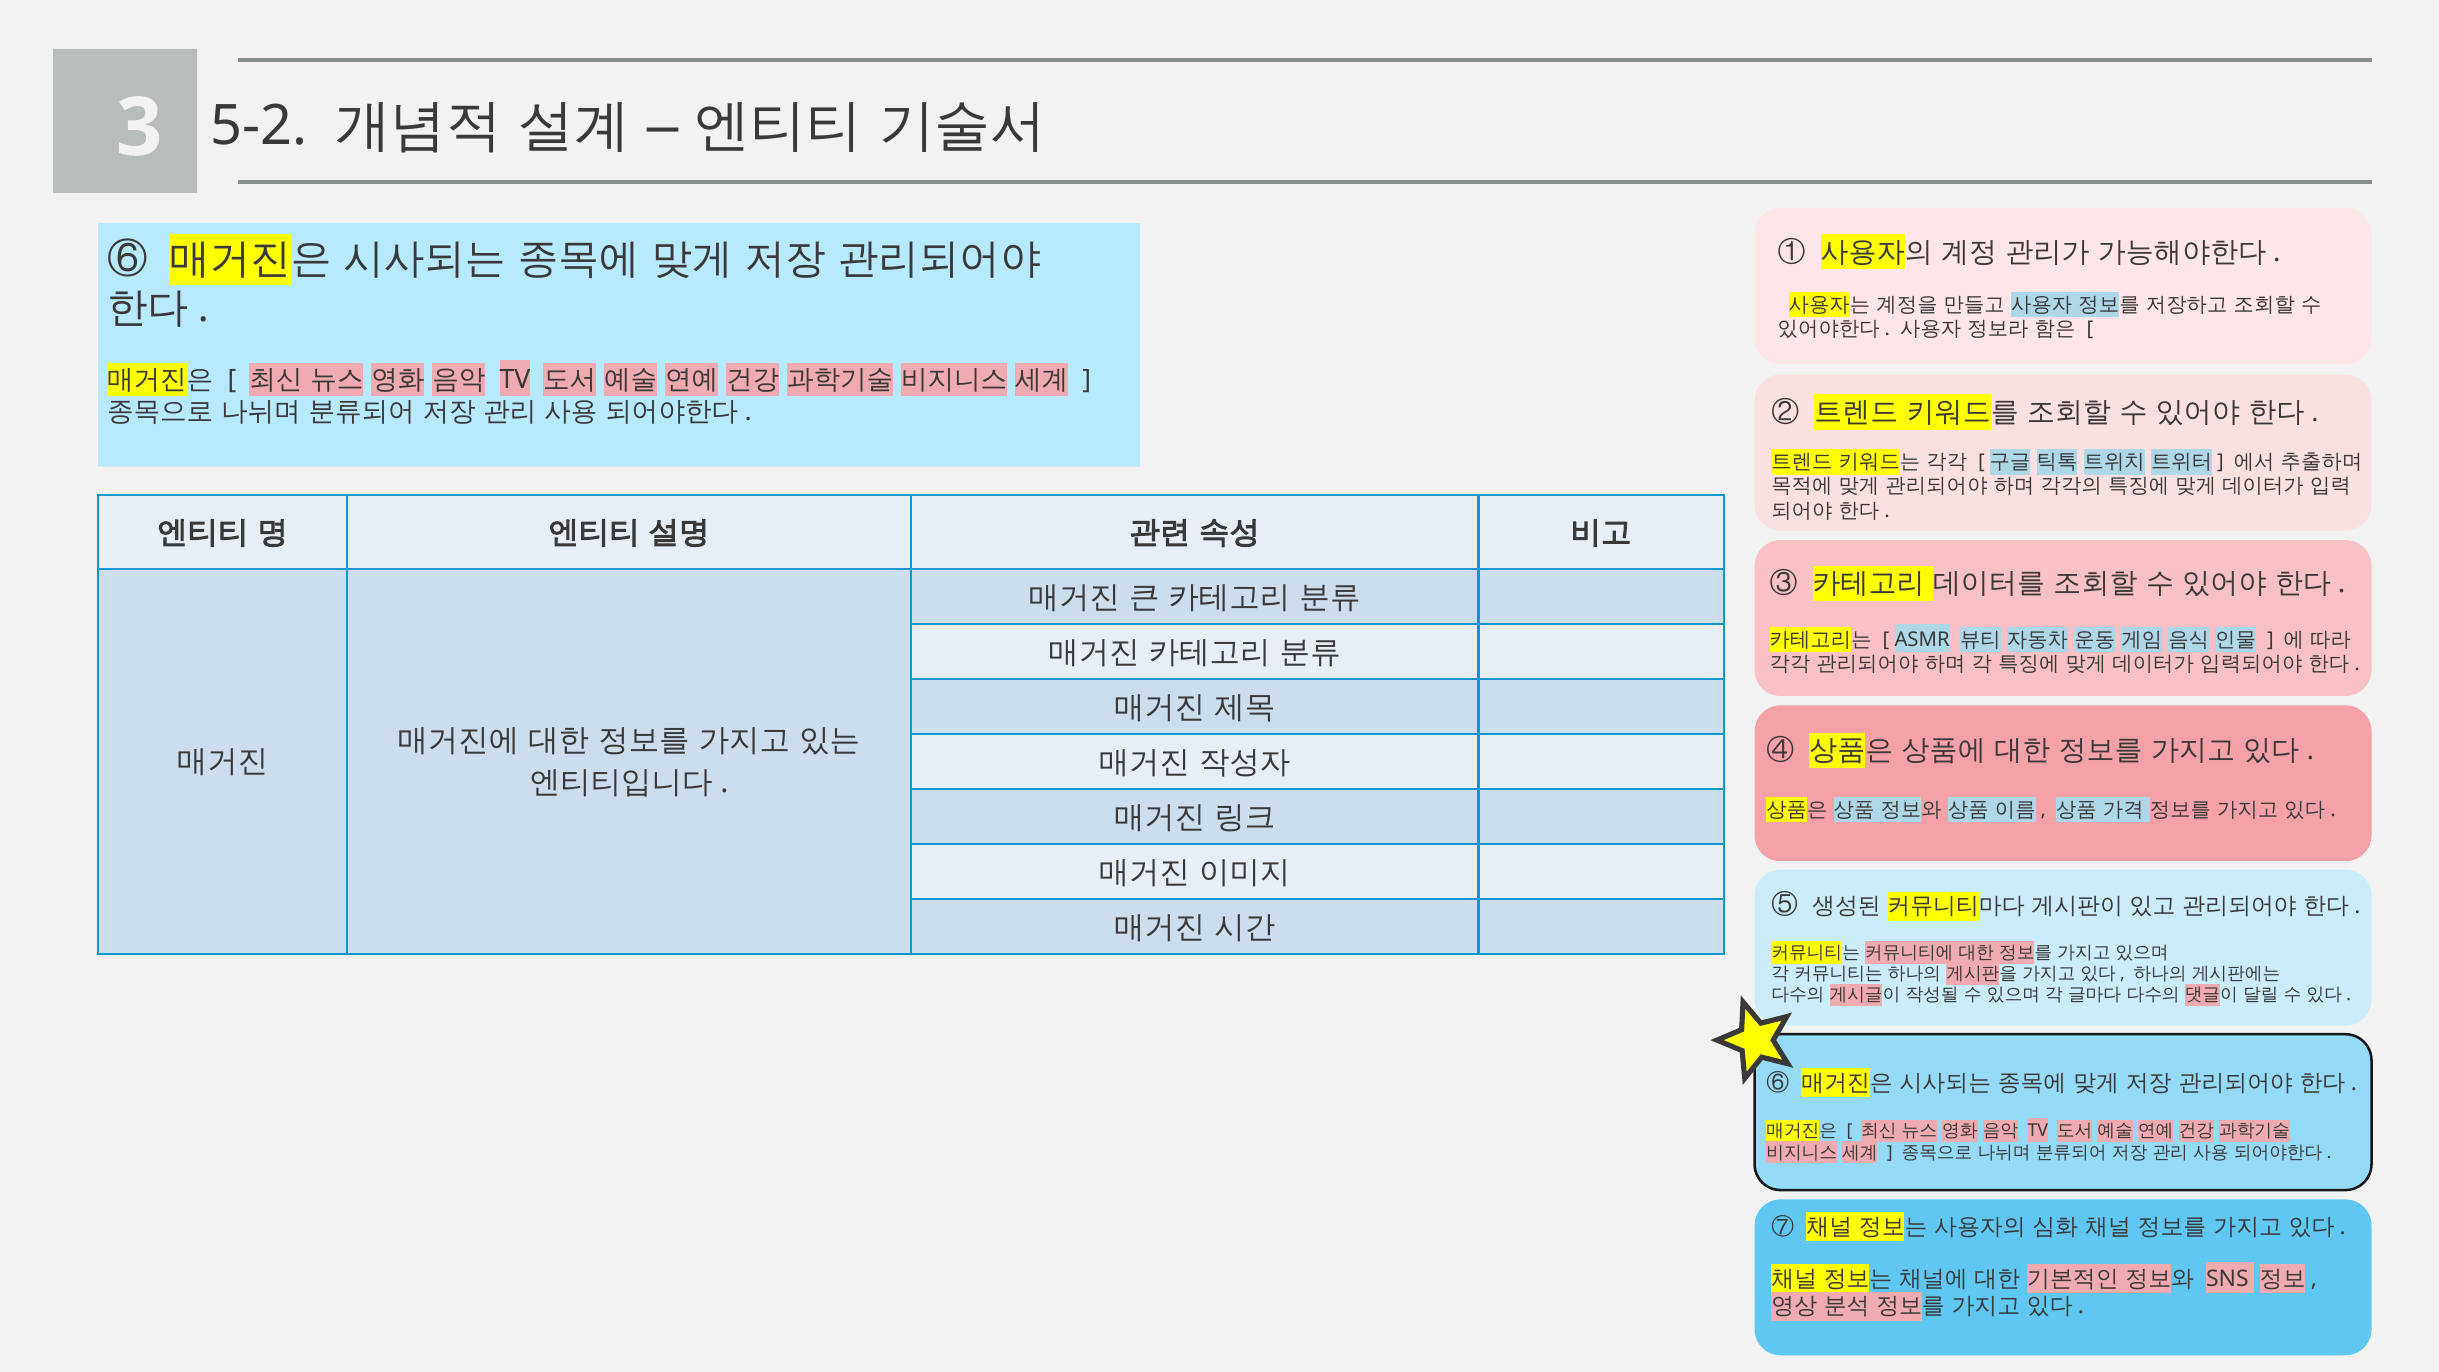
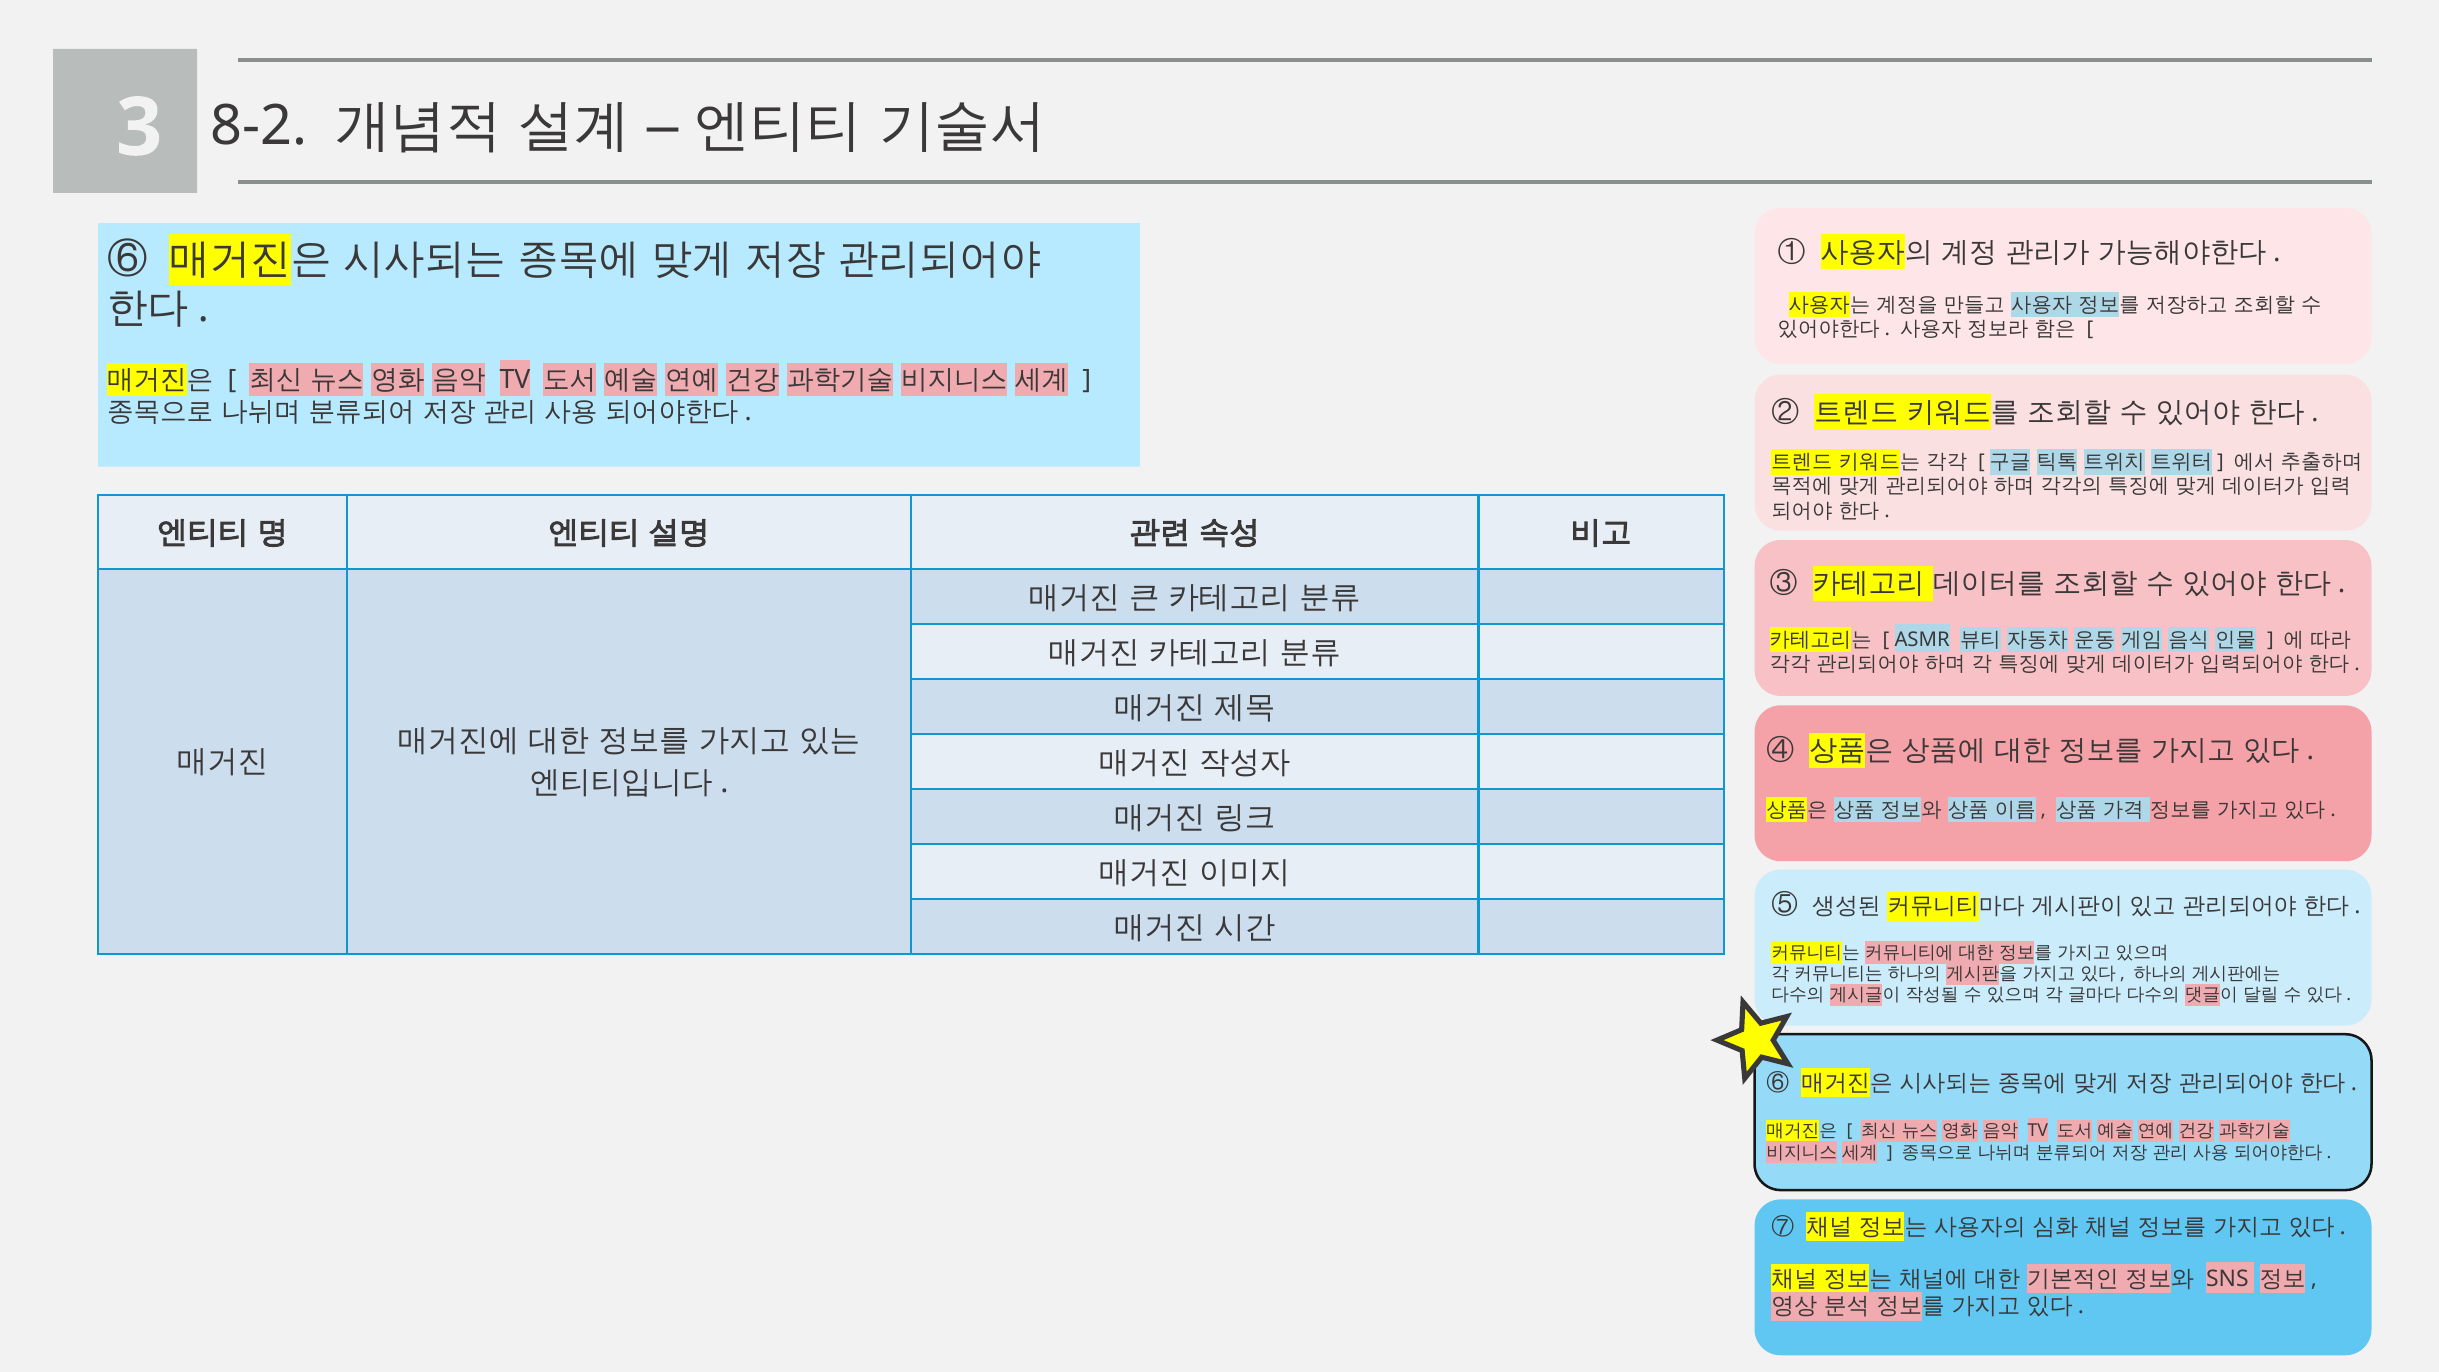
5-2: 5-2 -> 8-2 (259, 127)
